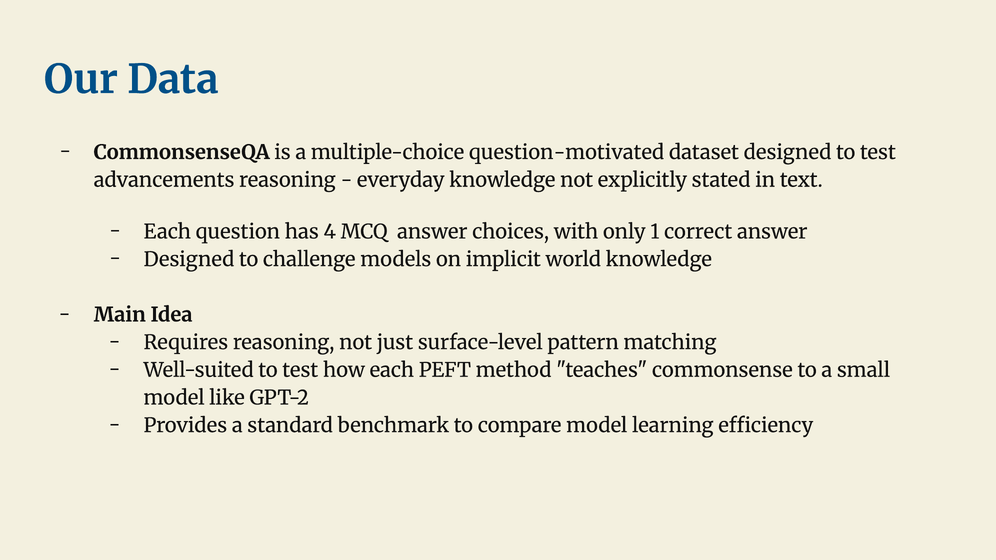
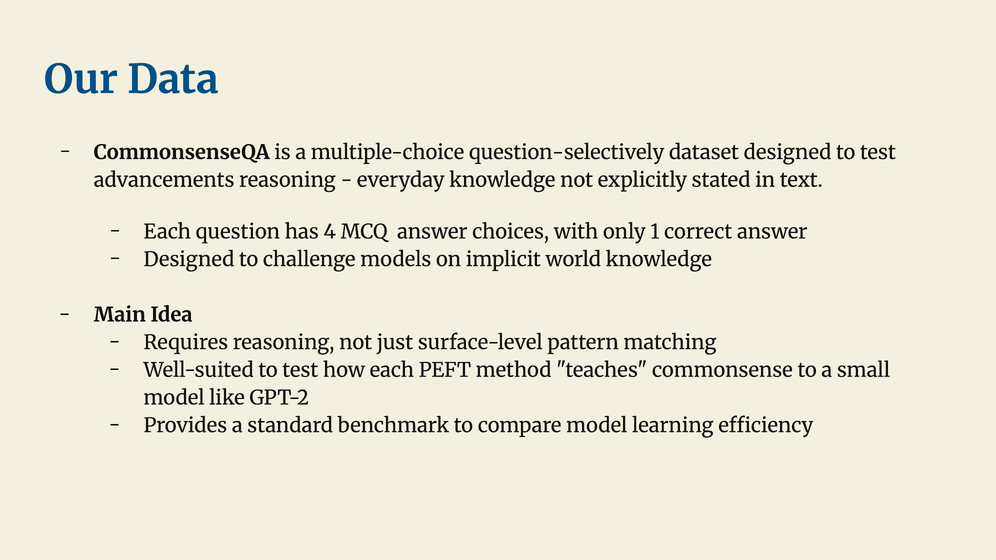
question-motivated: question-motivated -> question-selectively (567, 153)
